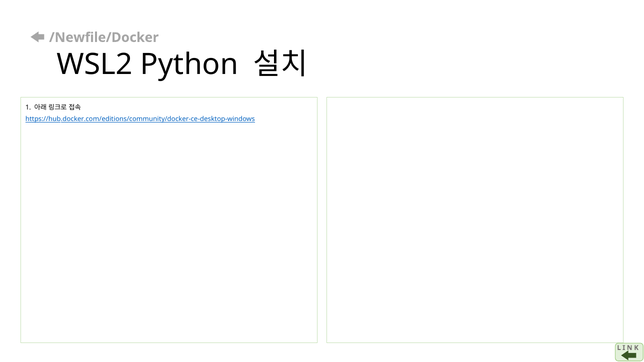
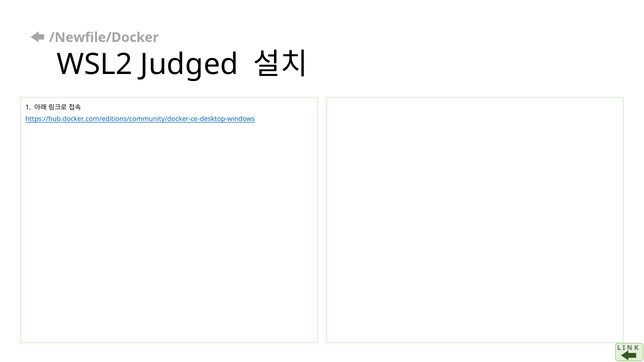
Python: Python -> Judged (189, 64)
